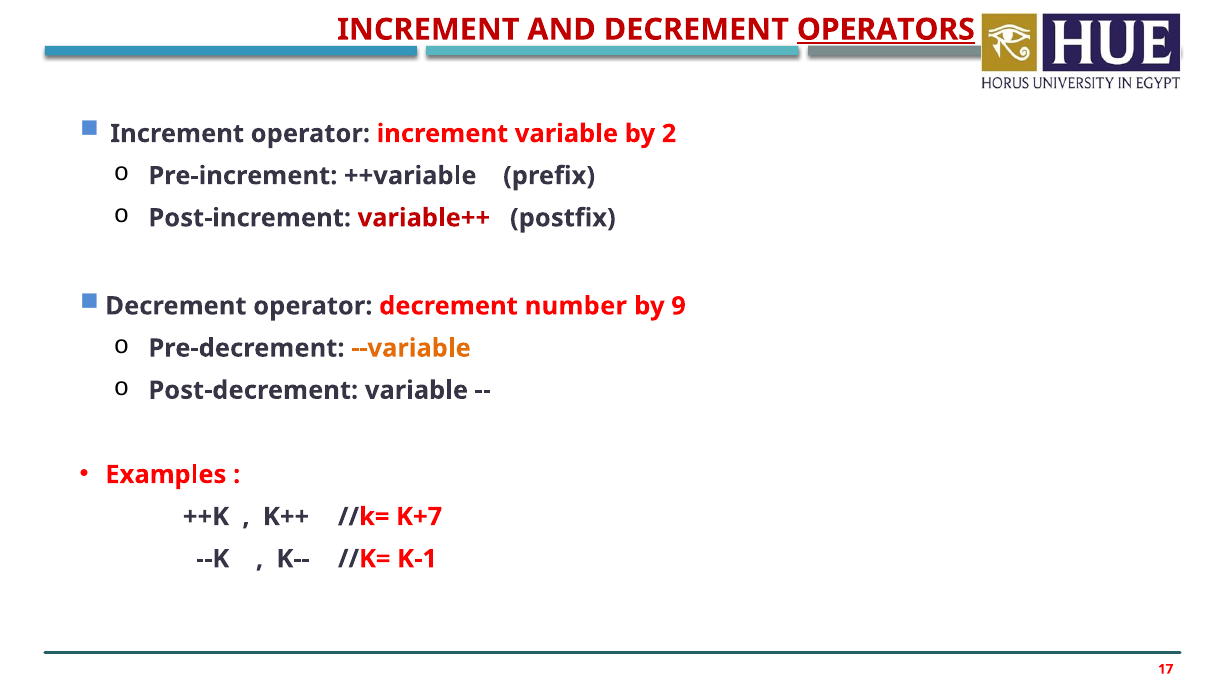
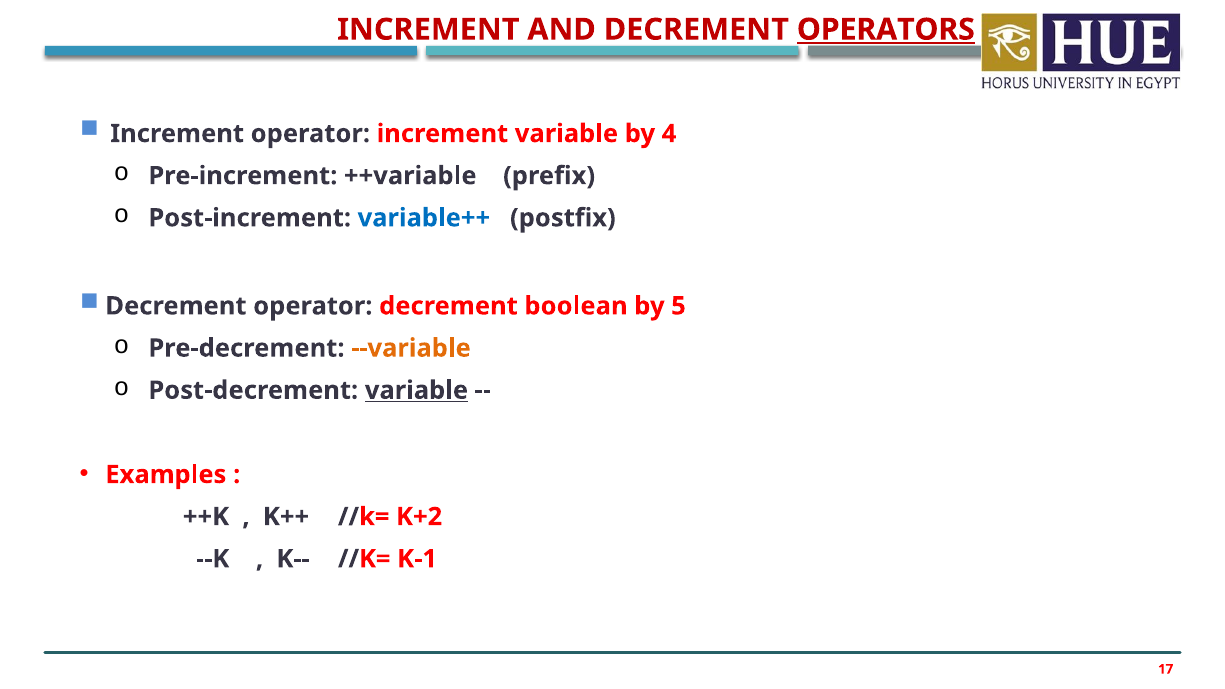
2: 2 -> 4 (669, 134)
variable++ colour: red -> blue (424, 218)
number: number -> boolean (576, 306)
9: 9 -> 5 (679, 306)
variable underline: none -> present (416, 390)
K+7: K+7 -> K+2 (419, 517)
